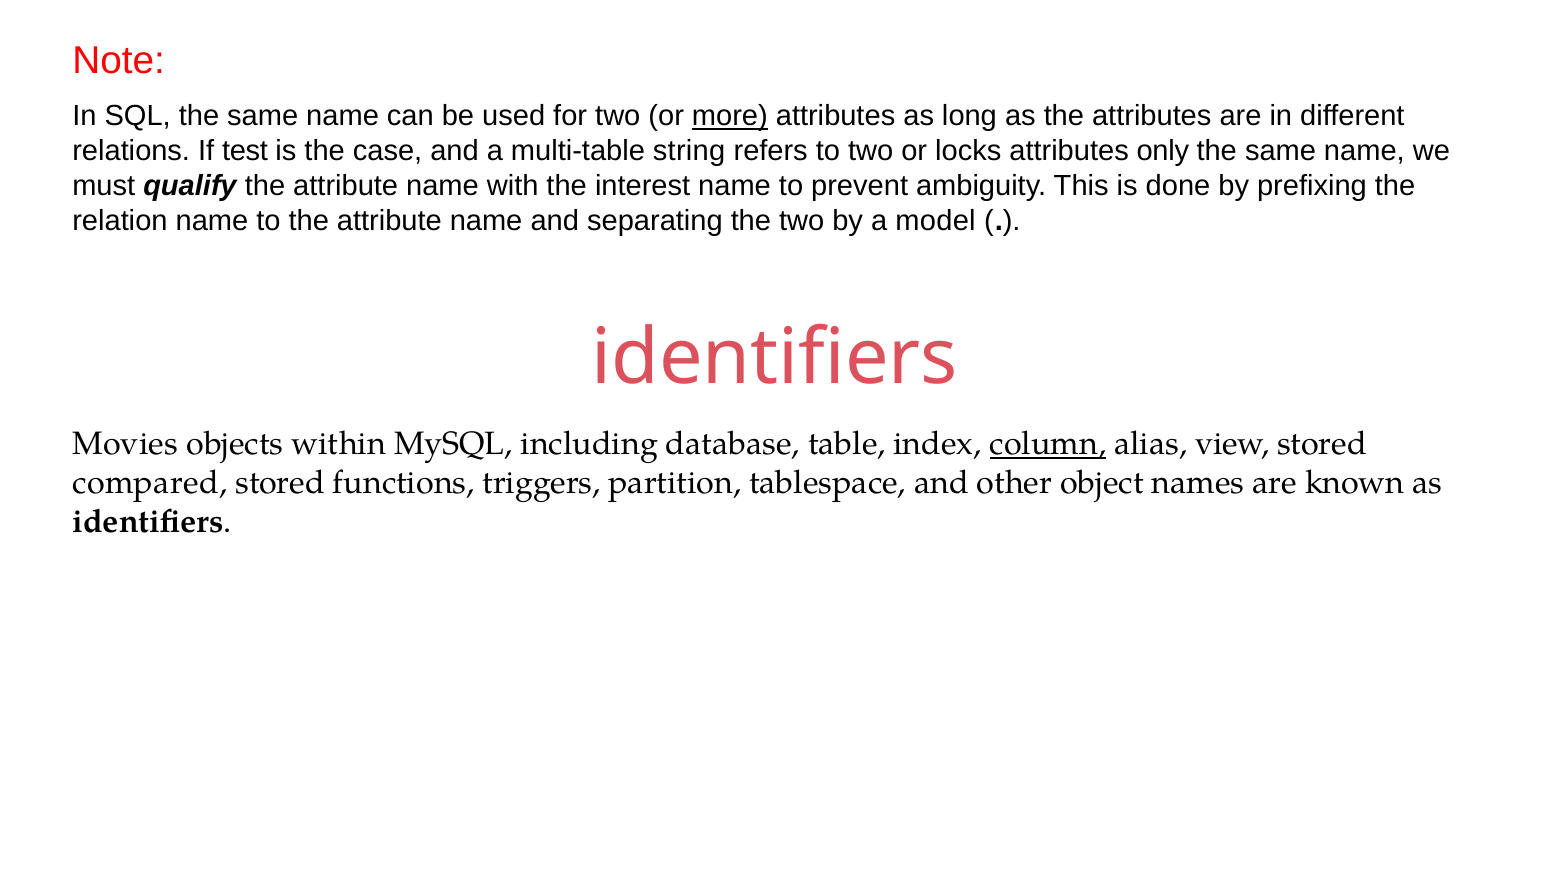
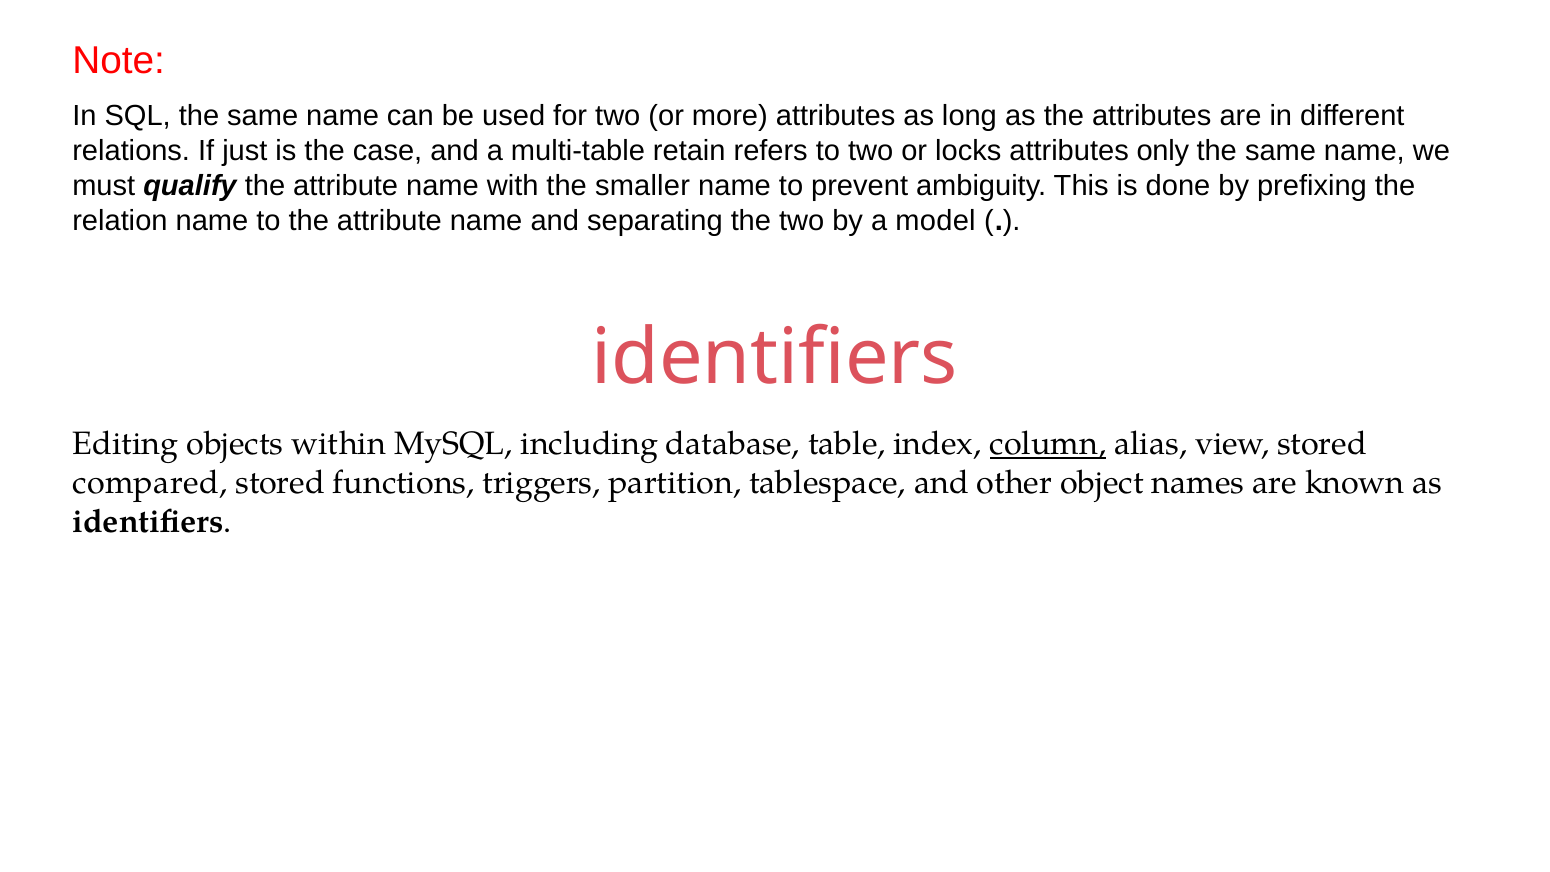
more underline: present -> none (730, 116)
test: test -> just (245, 151)
string: string -> retain (689, 151)
interest: interest -> smaller (642, 186)
Movies: Movies -> Editing (125, 444)
